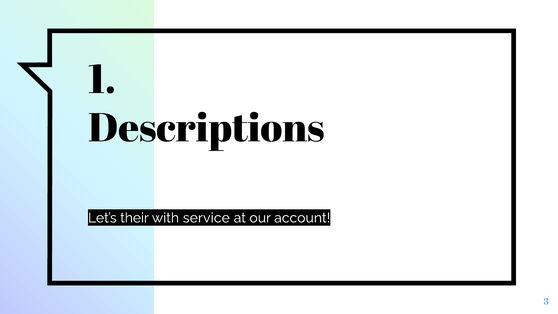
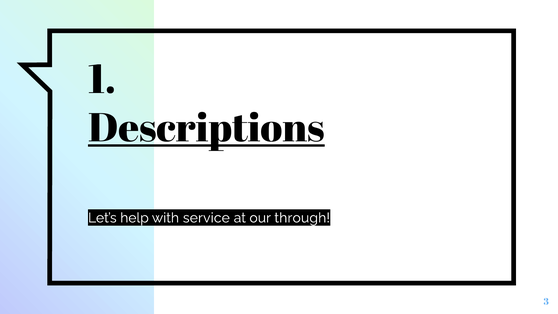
Descriptions underline: none -> present (206, 128)
their: their -> help (134, 218)
account: account -> through (302, 218)
